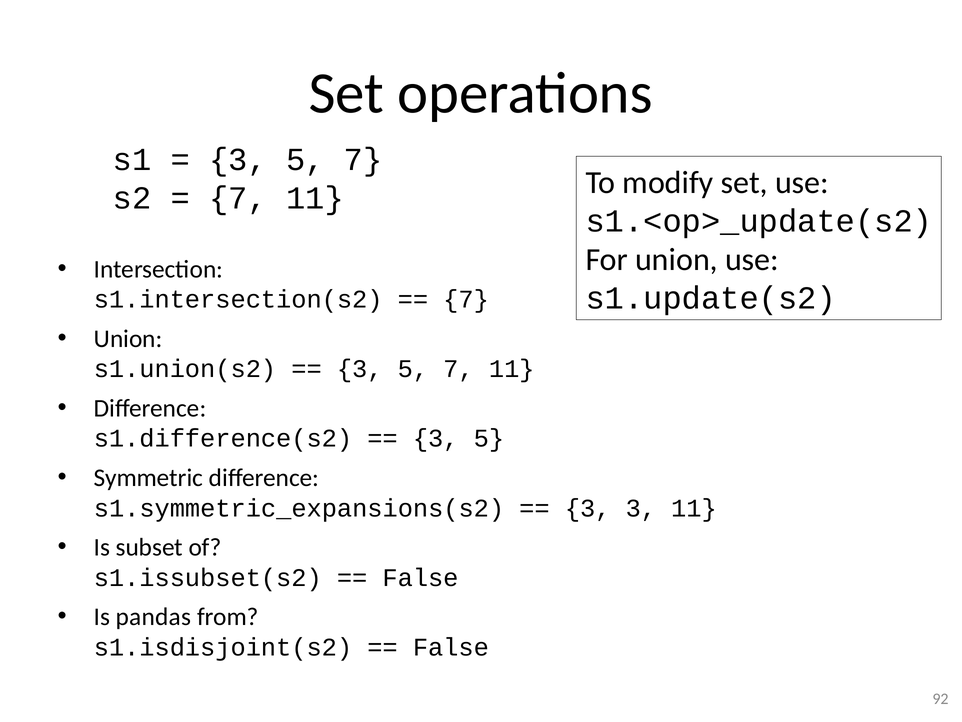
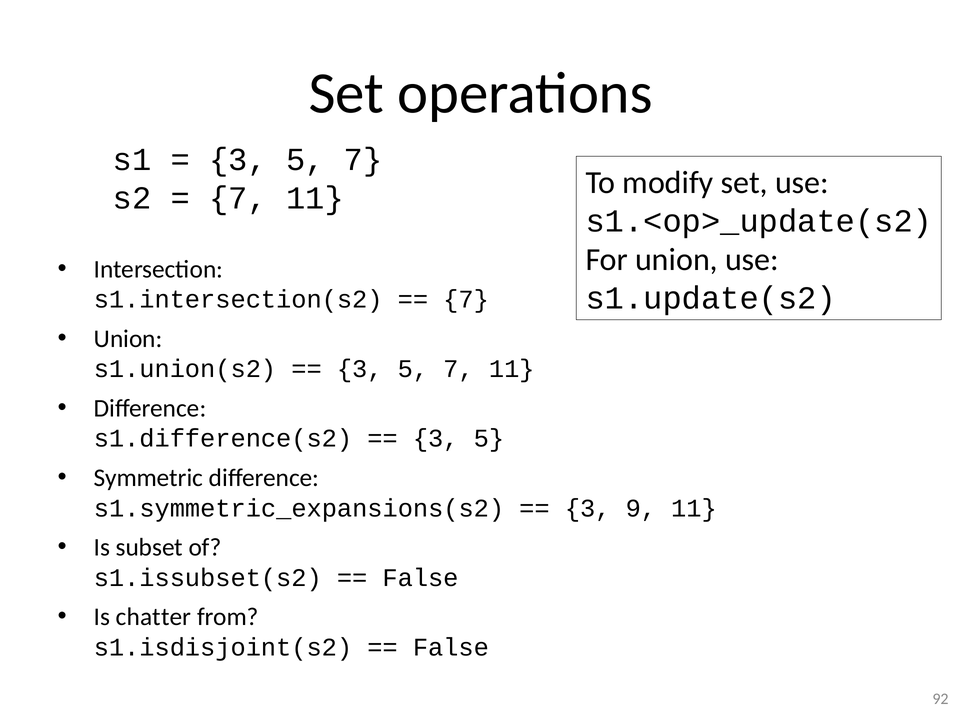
3 3: 3 -> 9 (641, 508)
pandas: pandas -> chatter (154, 616)
